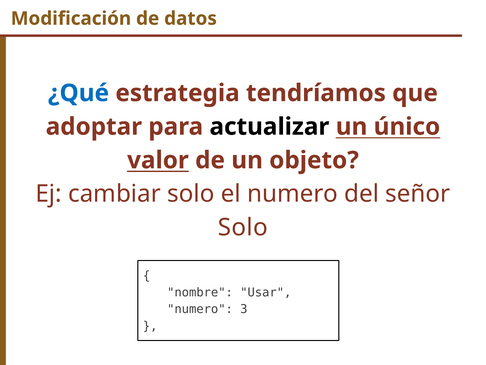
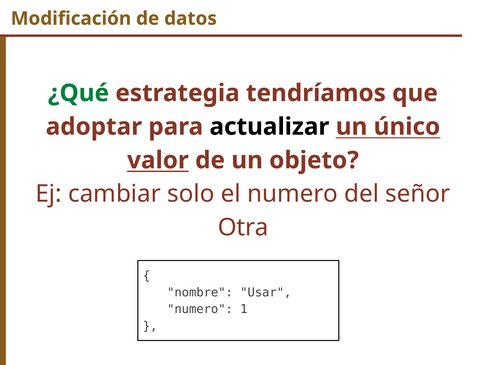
¿Qué colour: blue -> green (78, 93)
Solo: Solo -> Otra (243, 227)
3: 3 -> 1 (244, 309)
